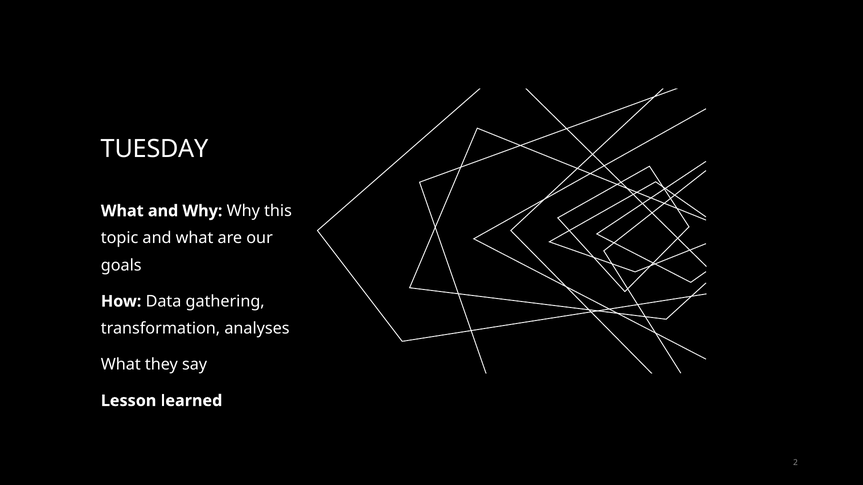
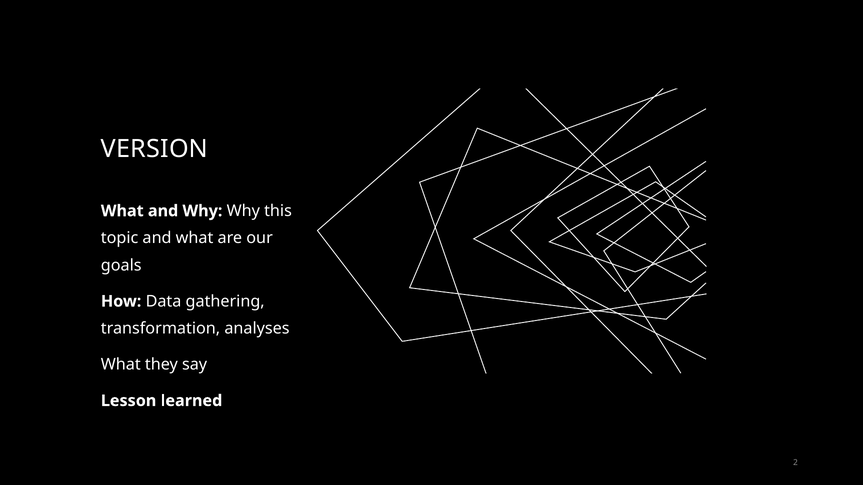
TUESDAY: TUESDAY -> VERSION (154, 149)
